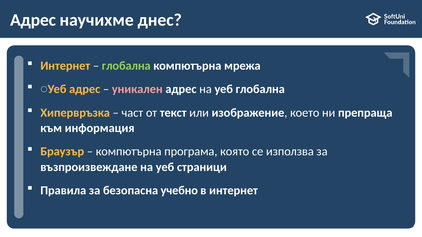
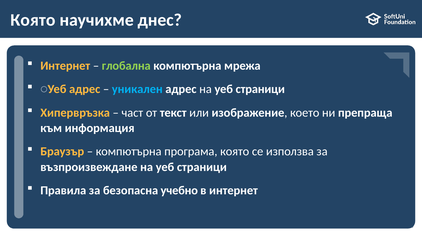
Адрес: Адрес -> Която (33, 20)
уникален colour: pink -> light blue (137, 89)
адрес на уеб глобална: глобална -> страници (260, 89)
